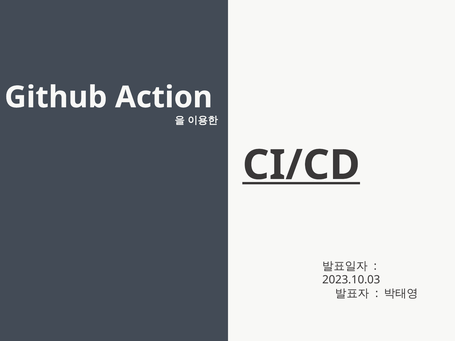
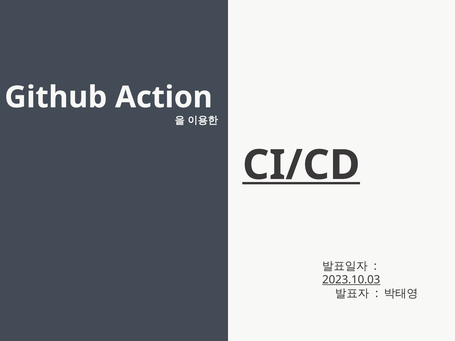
2023.10.03 underline: none -> present (351, 280)
